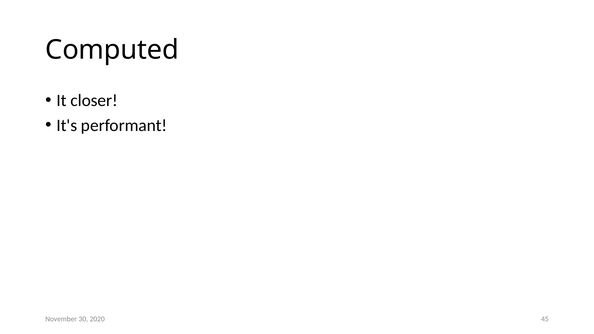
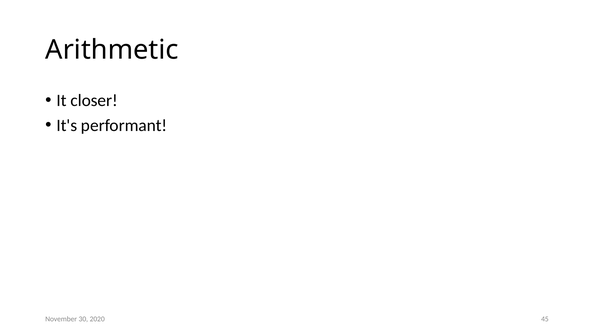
Computed: Computed -> Arithmetic (112, 50)
